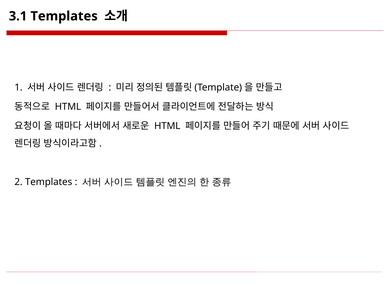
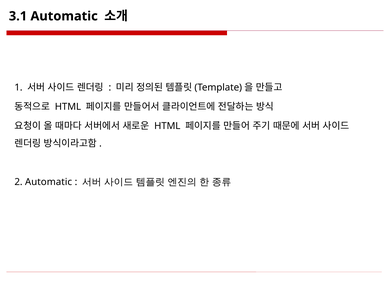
3.1 Templates: Templates -> Automatic (64, 16)
2 Templates: Templates -> Automatic (49, 182)
